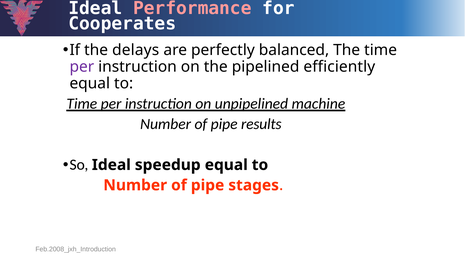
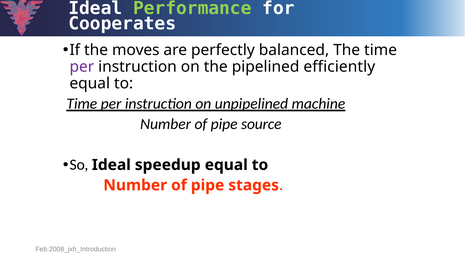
Performance colour: pink -> light green (192, 8)
delays: delays -> moves (136, 50)
results: results -> source (261, 124)
